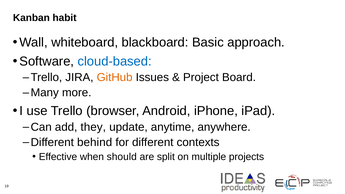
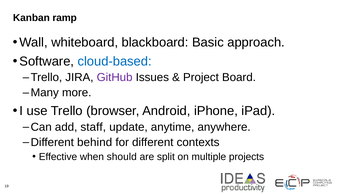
habit: habit -> ramp (65, 18)
GitHub colour: orange -> purple (115, 77)
they: they -> staff (93, 127)
